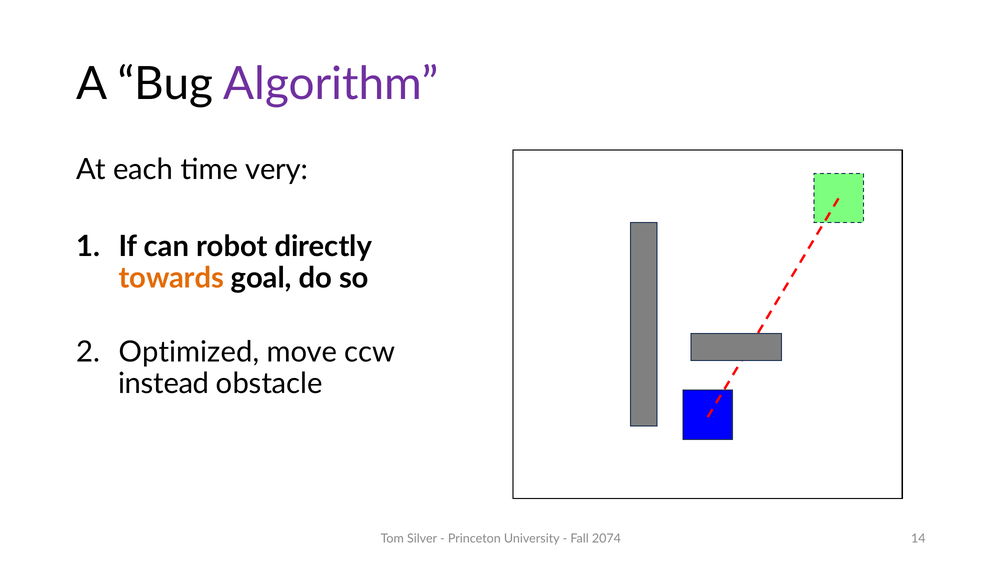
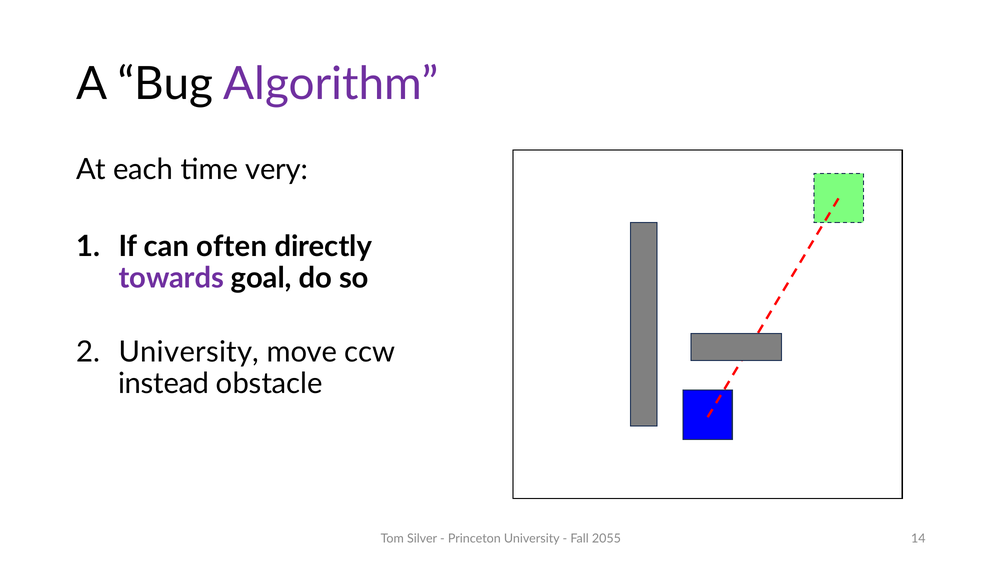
robot: robot -> often (232, 247)
towards colour: orange -> purple (171, 278)
Optimized: Optimized -> University (189, 352)
2074: 2074 -> 2055 (606, 538)
